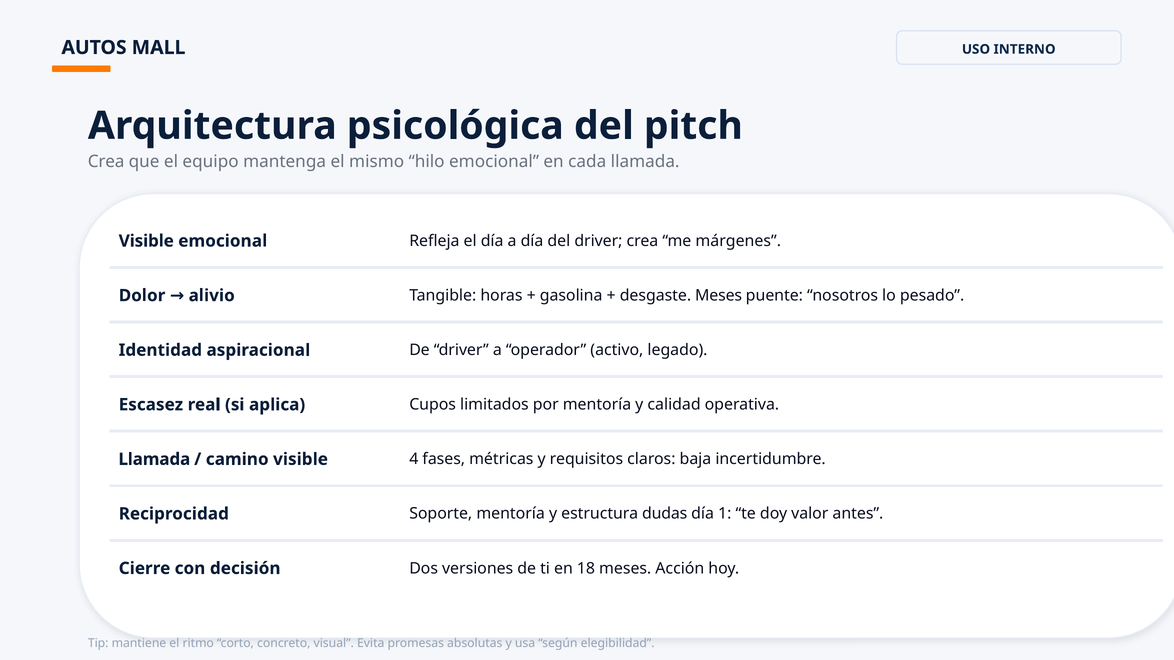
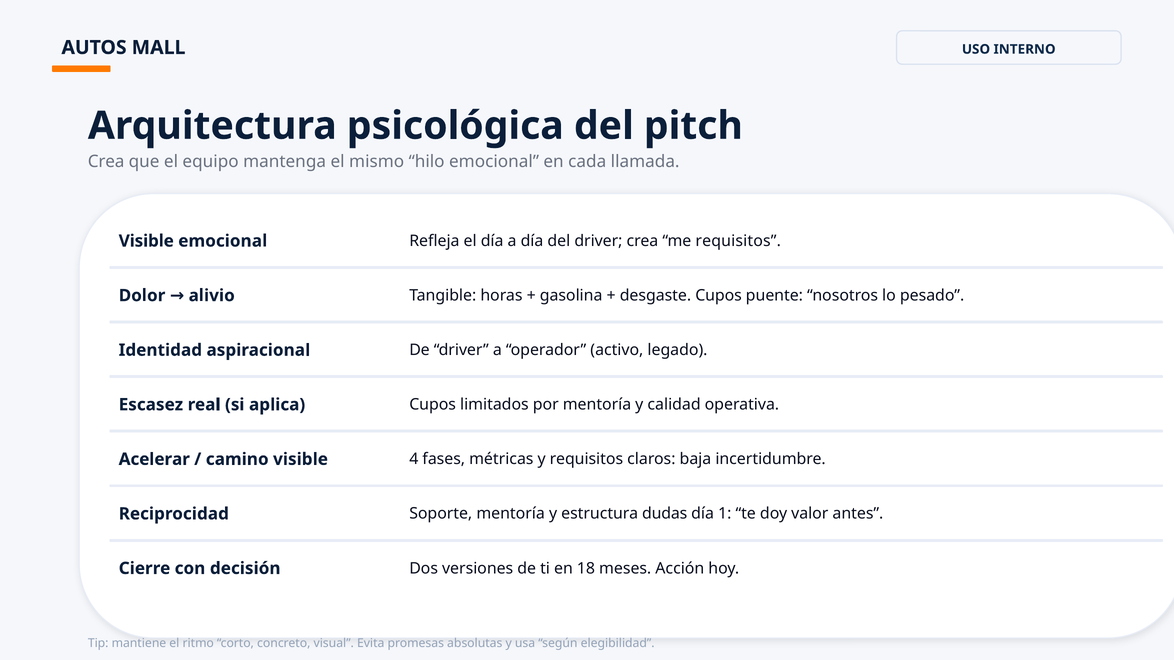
me márgenes: márgenes -> requisitos (738, 241)
desgaste Meses: Meses -> Cupos (719, 296)
Llamada: Llamada -> Acelerar (154, 459)
